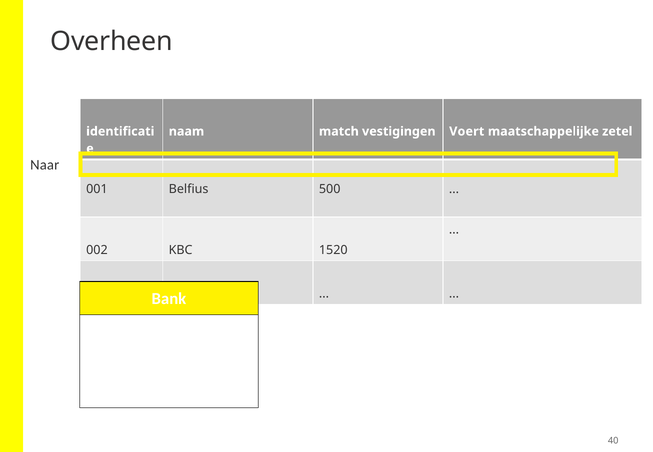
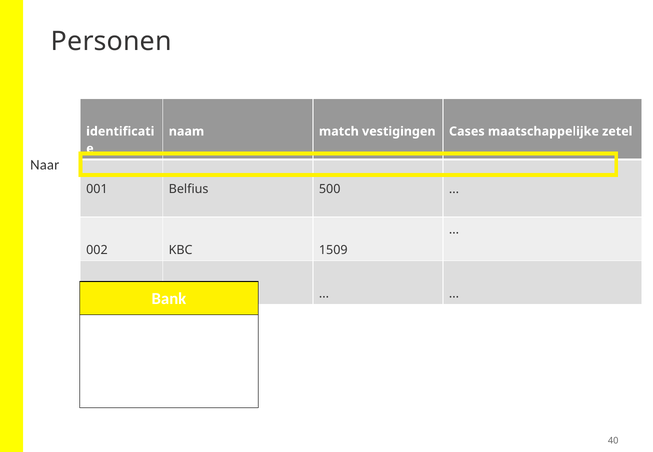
Overheen: Overheen -> Personen (111, 41)
Voert: Voert -> Cases (467, 131)
1520: 1520 -> 1509 (333, 250)
